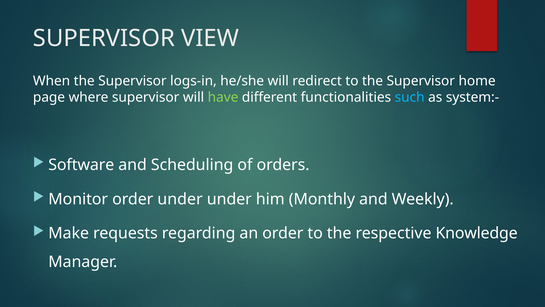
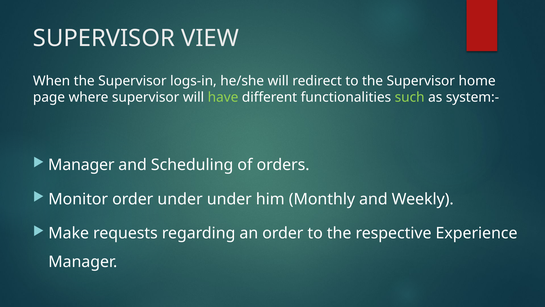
such colour: light blue -> light green (410, 97)
Software: Software -> Manager (81, 165)
Knowledge: Knowledge -> Experience (477, 233)
